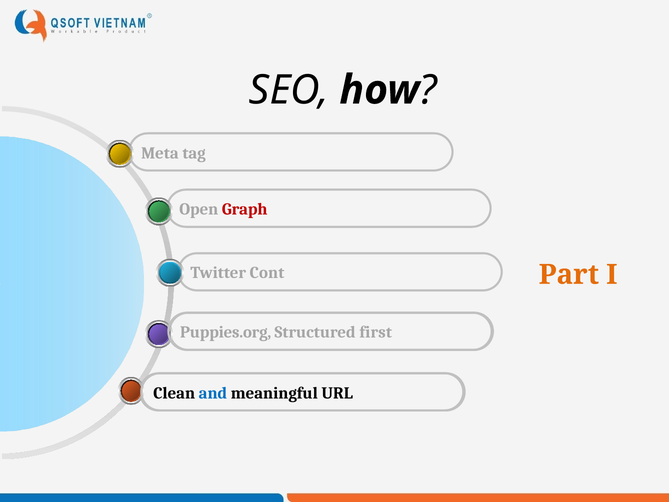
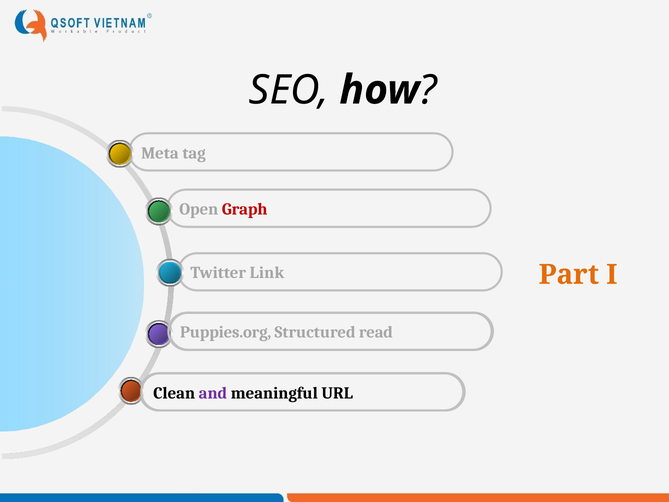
Cont: Cont -> Link (267, 273)
first: first -> read (376, 332)
and colour: blue -> purple (213, 393)
